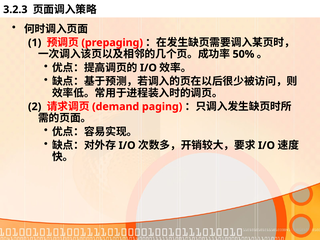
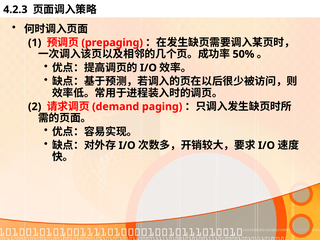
3.2.3: 3.2.3 -> 4.2.3 (15, 10)
